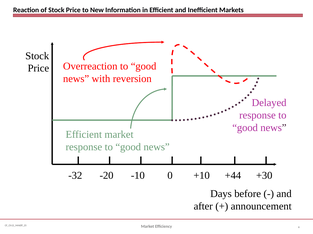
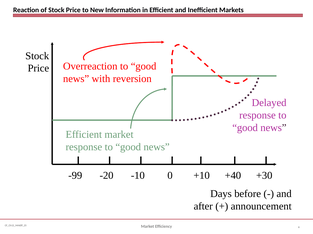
-32: -32 -> -99 (75, 176)
+44: +44 -> +40 (233, 176)
